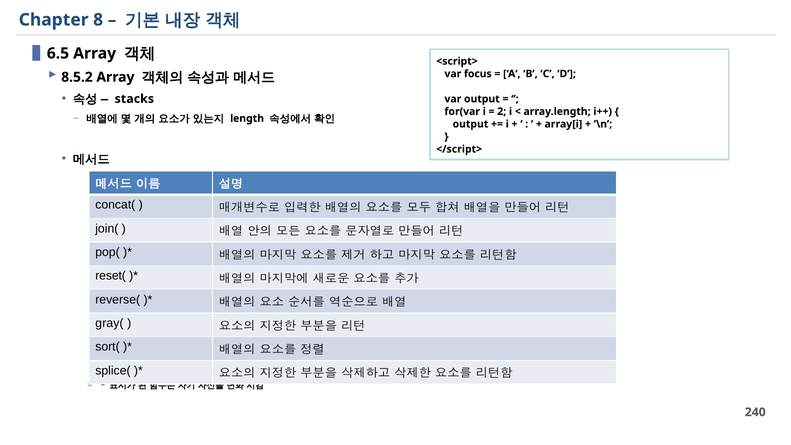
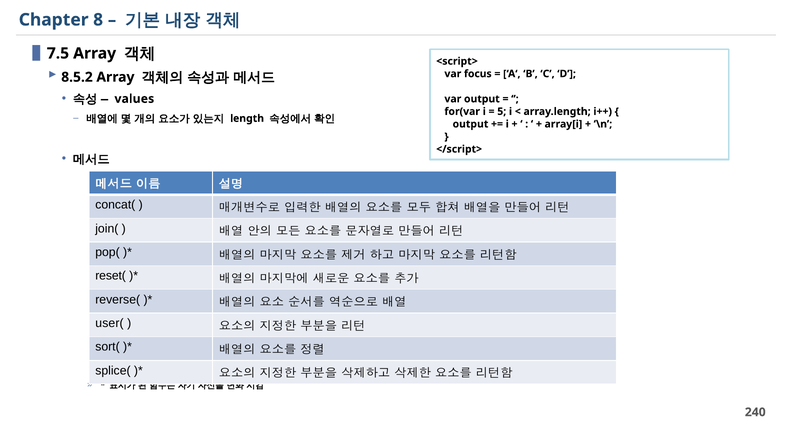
6.5: 6.5 -> 7.5 (58, 53)
stacks: stacks -> values (134, 99)
2: 2 -> 5 (502, 111)
gray(: gray( -> user( (110, 323)
